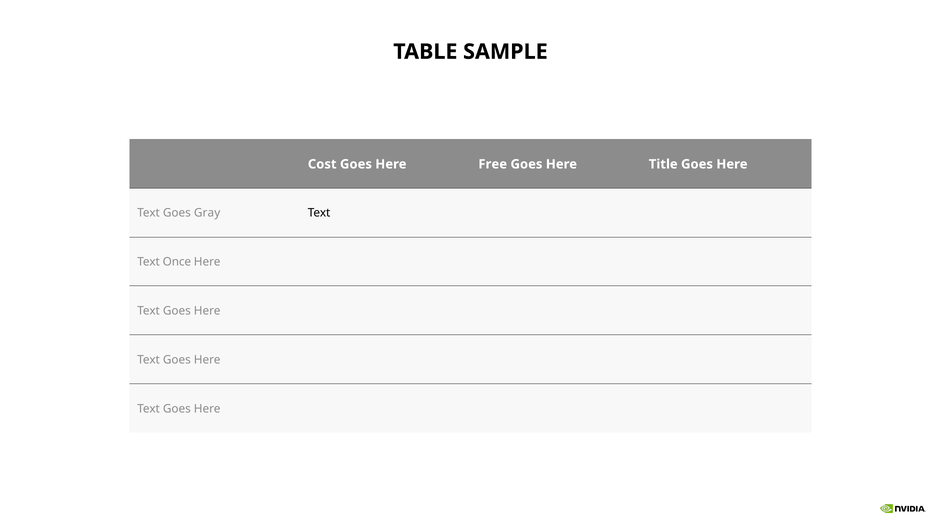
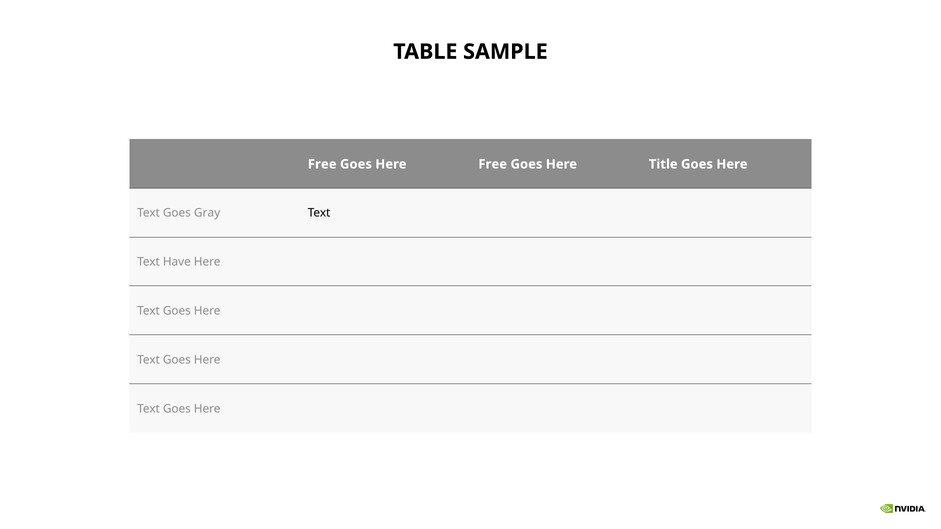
Cost: Cost -> Free (322, 164)
Once: Once -> Have (177, 262)
